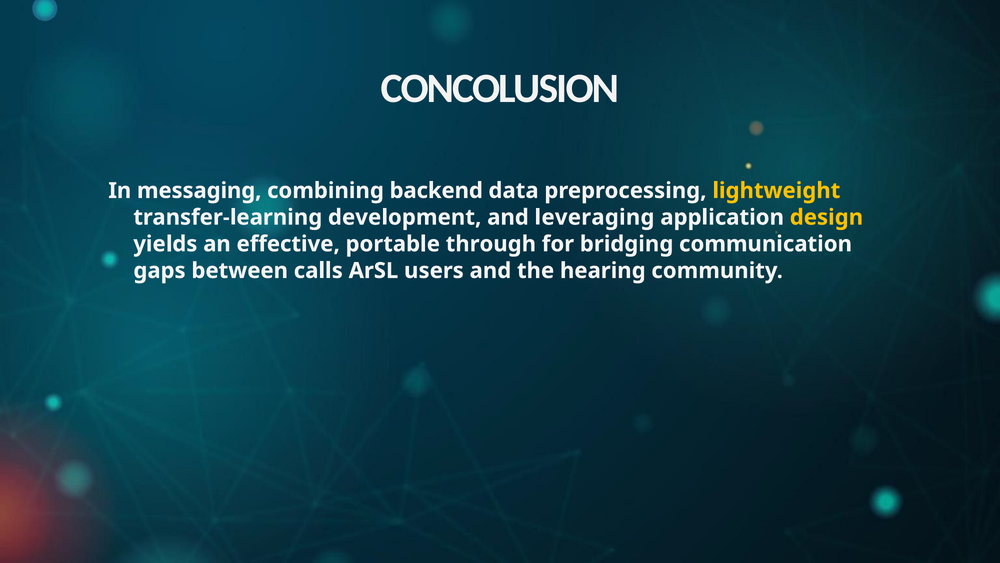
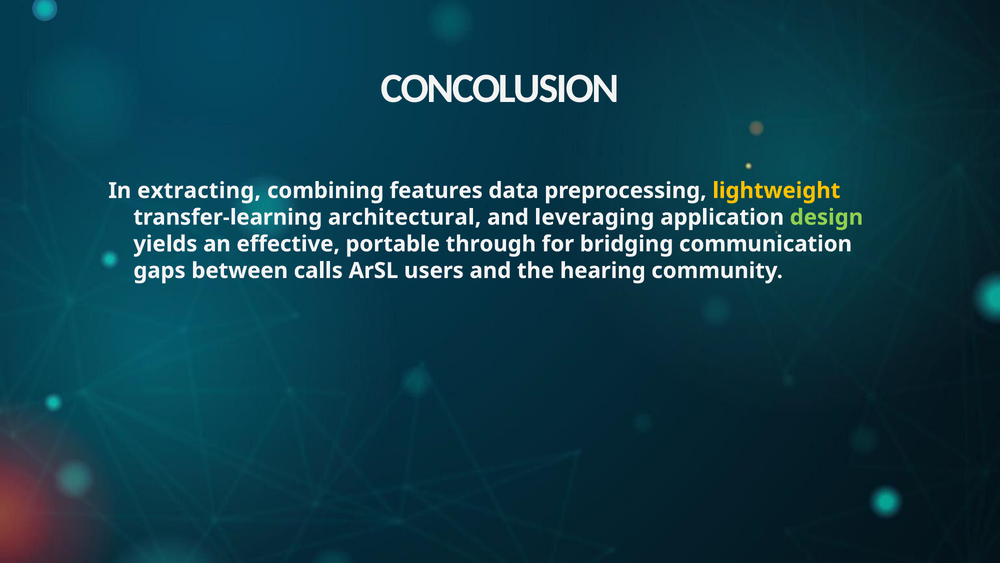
messaging: messaging -> extracting (199, 191)
backend: backend -> features (436, 191)
development: development -> architectural (405, 217)
design colour: yellow -> light green (826, 217)
